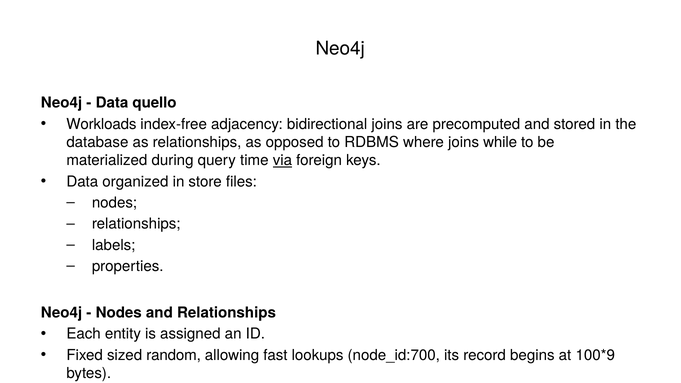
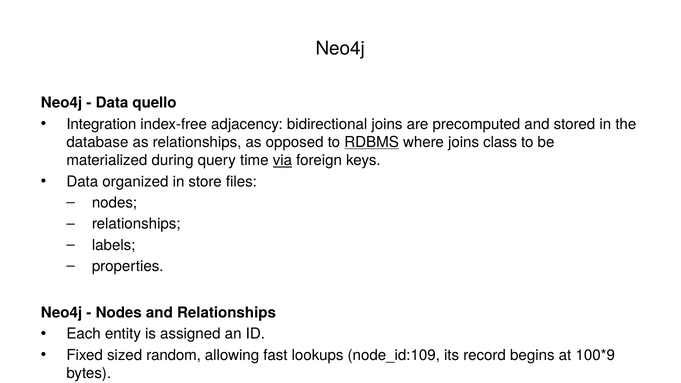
Workloads: Workloads -> Integration (101, 124)
RDBMS underline: none -> present (372, 142)
while: while -> class (500, 142)
node_id:700: node_id:700 -> node_id:109 (394, 355)
